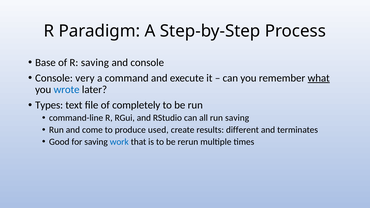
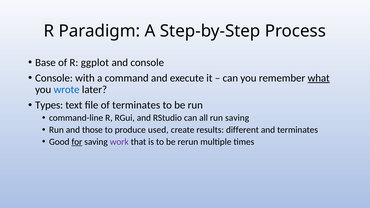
R saving: saving -> ggplot (95, 63)
very: very -> with (85, 78)
of completely: completely -> terminates (136, 105)
come: come -> those (92, 130)
for underline: none -> present (77, 142)
work colour: blue -> purple (119, 142)
